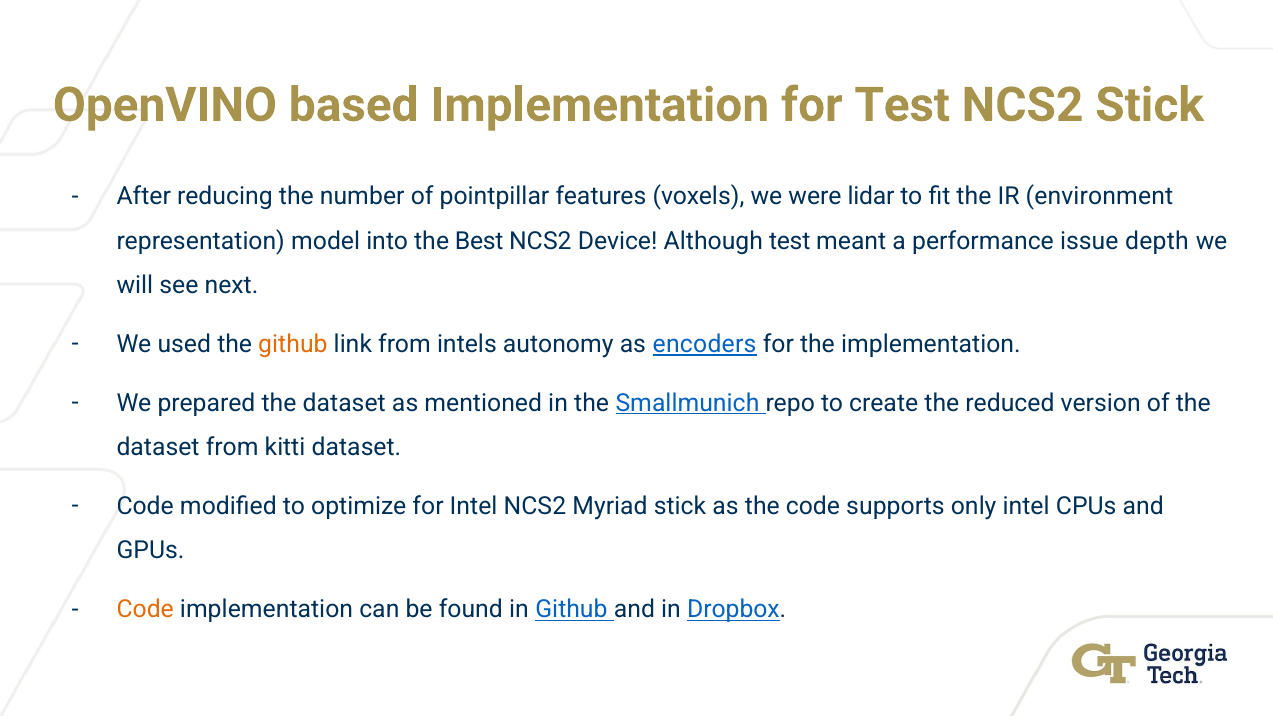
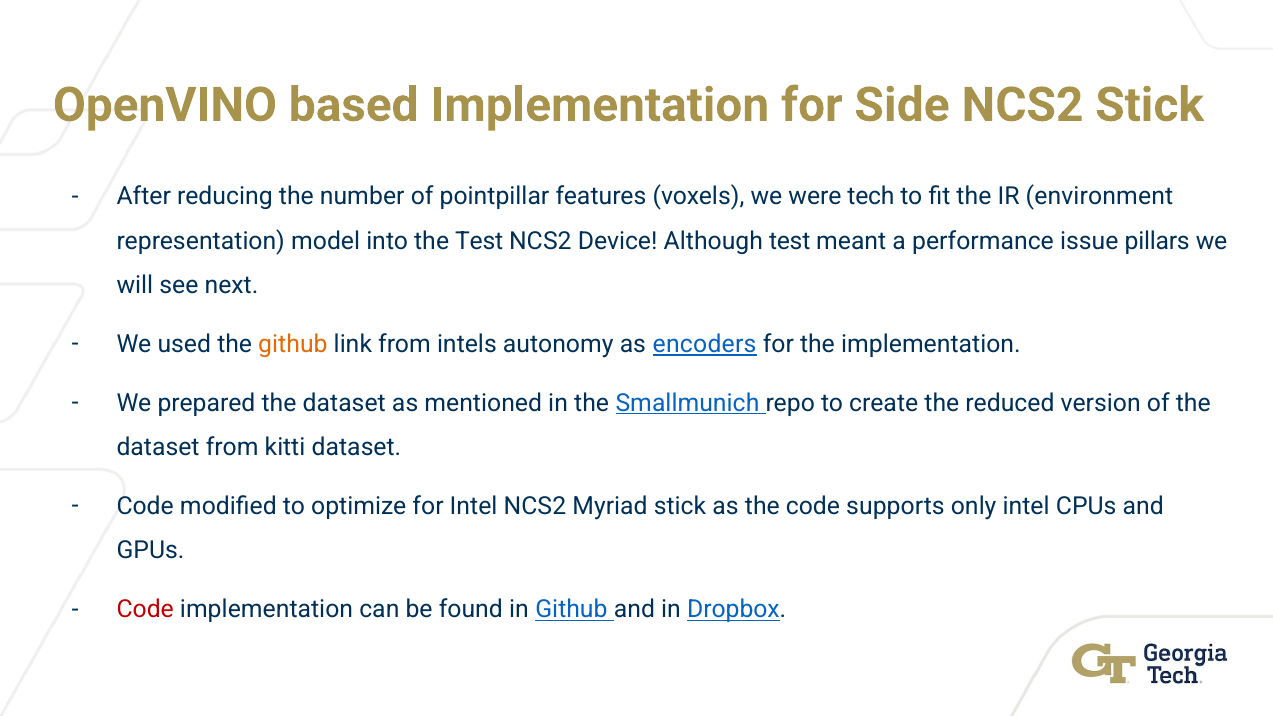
for Test: Test -> Side (902, 105)
lidar: lidar -> tech (871, 197)
the Best: Best -> Test (479, 241)
depth: depth -> pillars (1157, 241)
Code colour: orange -> red (145, 610)
